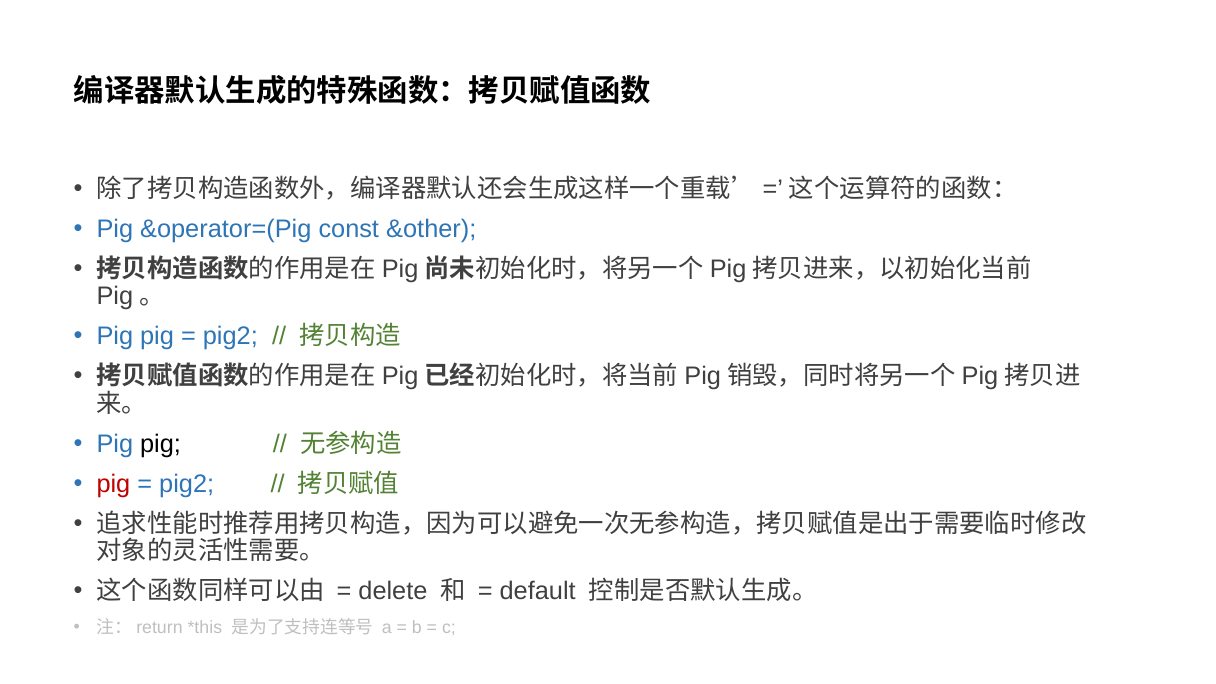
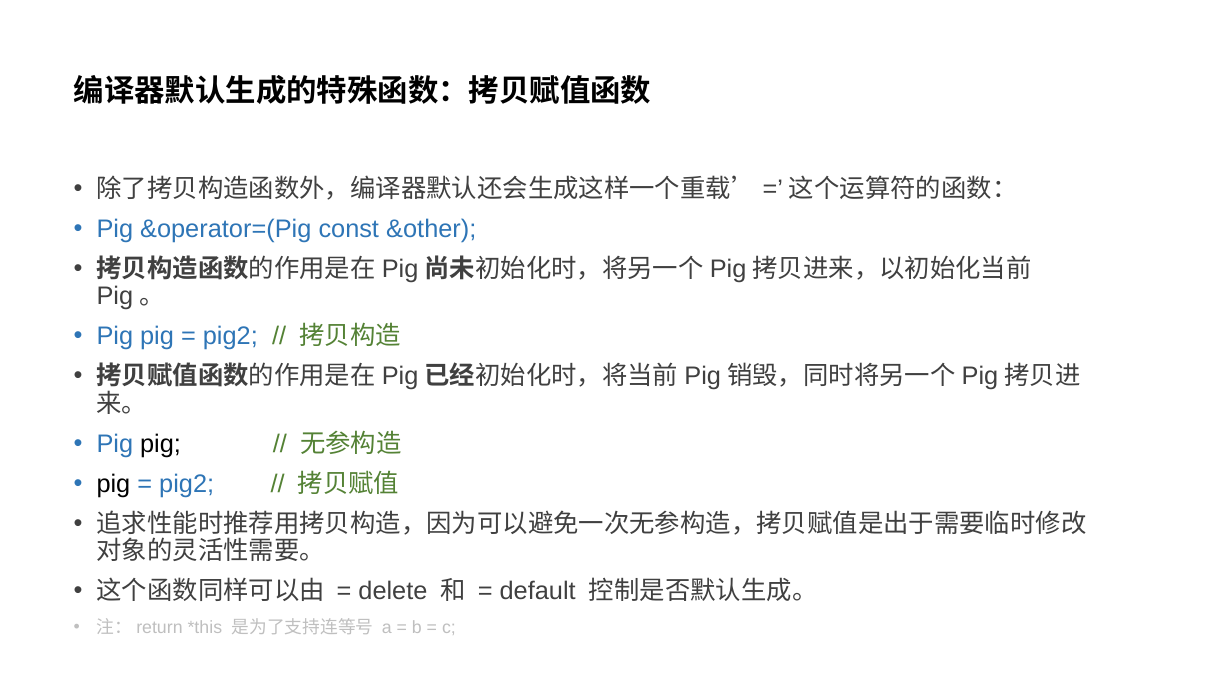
pig colour: red -> black (113, 484)
